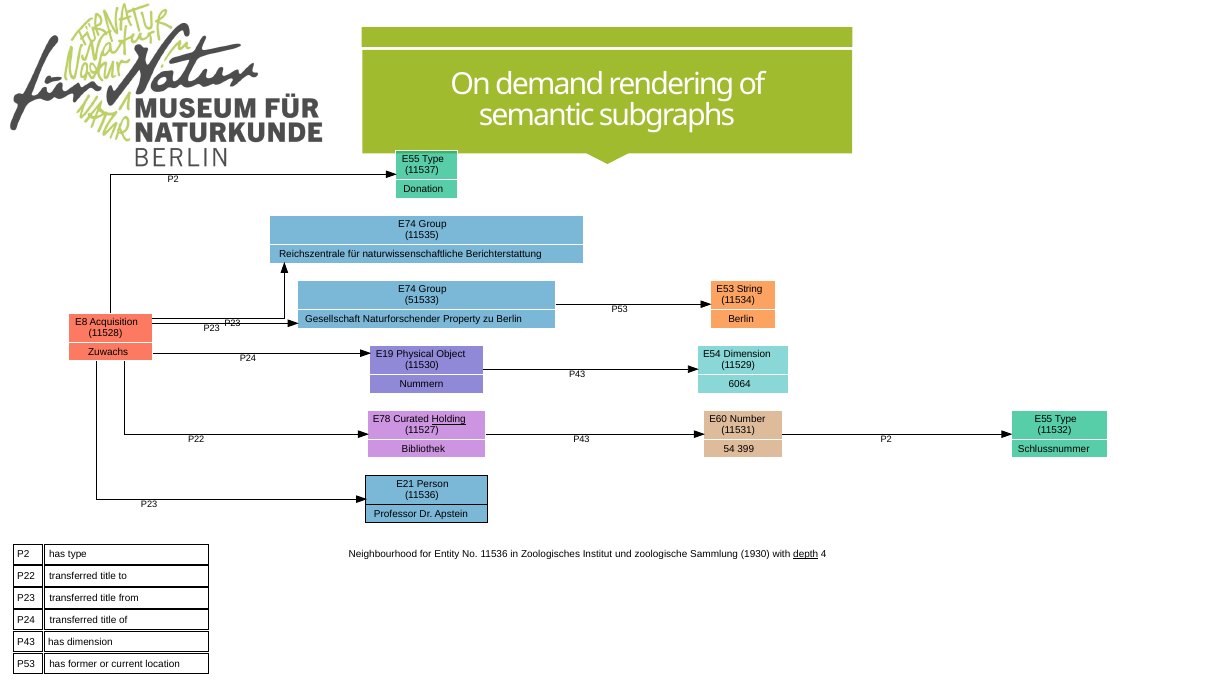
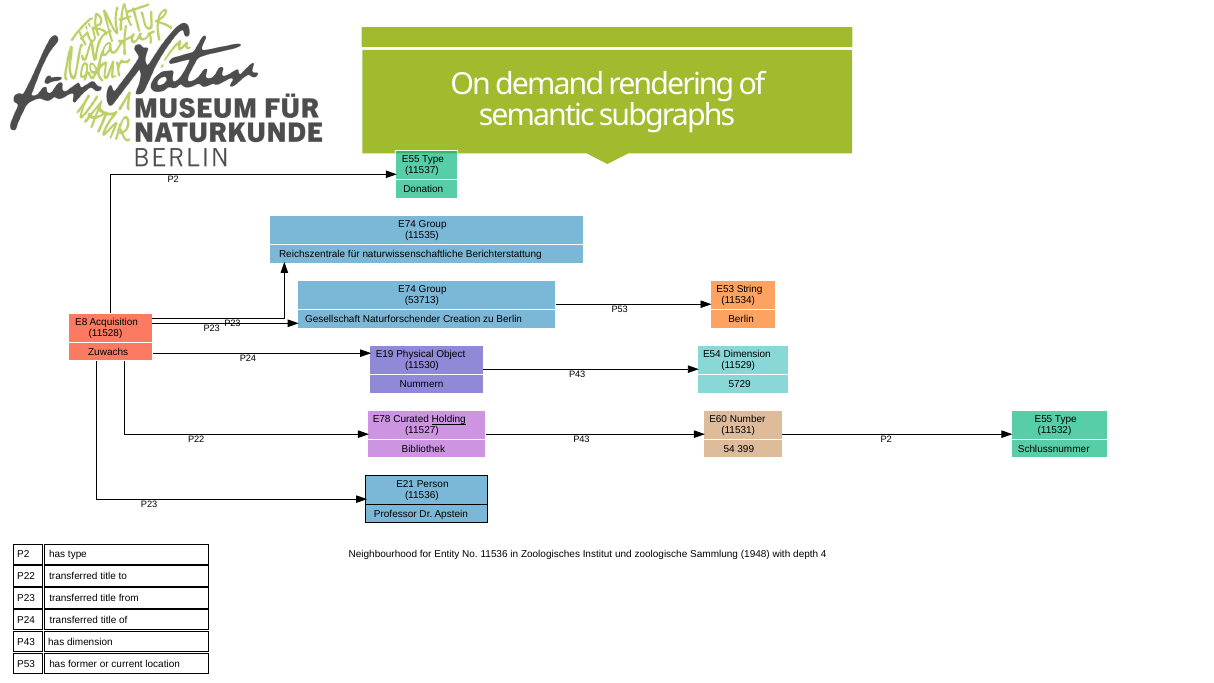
51533: 51533 -> 53713 (422, 300)
Property: Property -> Creation (462, 319)
6064: 6064 -> 5729 (740, 384)
1930: 1930 -> 1948 (755, 554)
depth underline: present -> none (806, 554)
